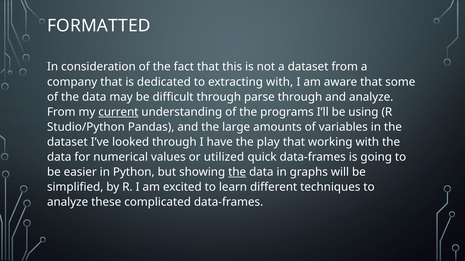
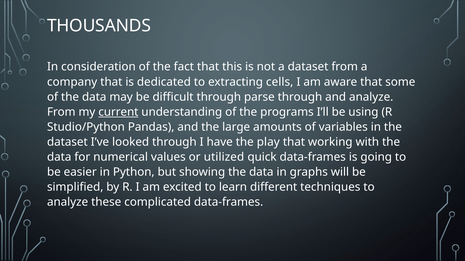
FORMATTED: FORMATTED -> THOUSANDS (99, 26)
extracting with: with -> cells (280, 82)
the underline: present -> none (237, 172)
